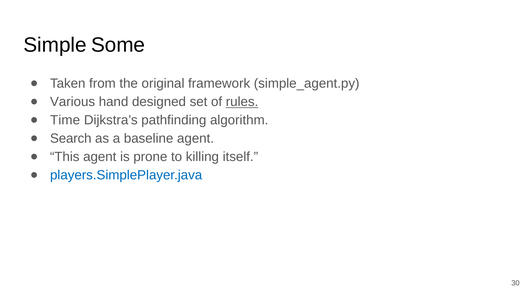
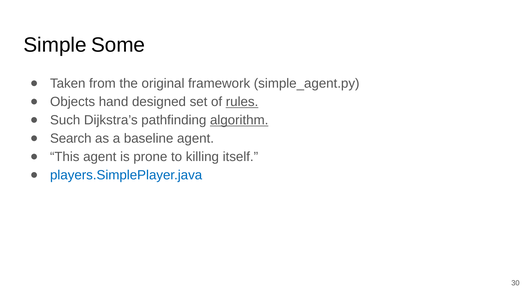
Various: Various -> Objects (73, 102)
Time: Time -> Such (65, 120)
algorithm underline: none -> present (239, 120)
